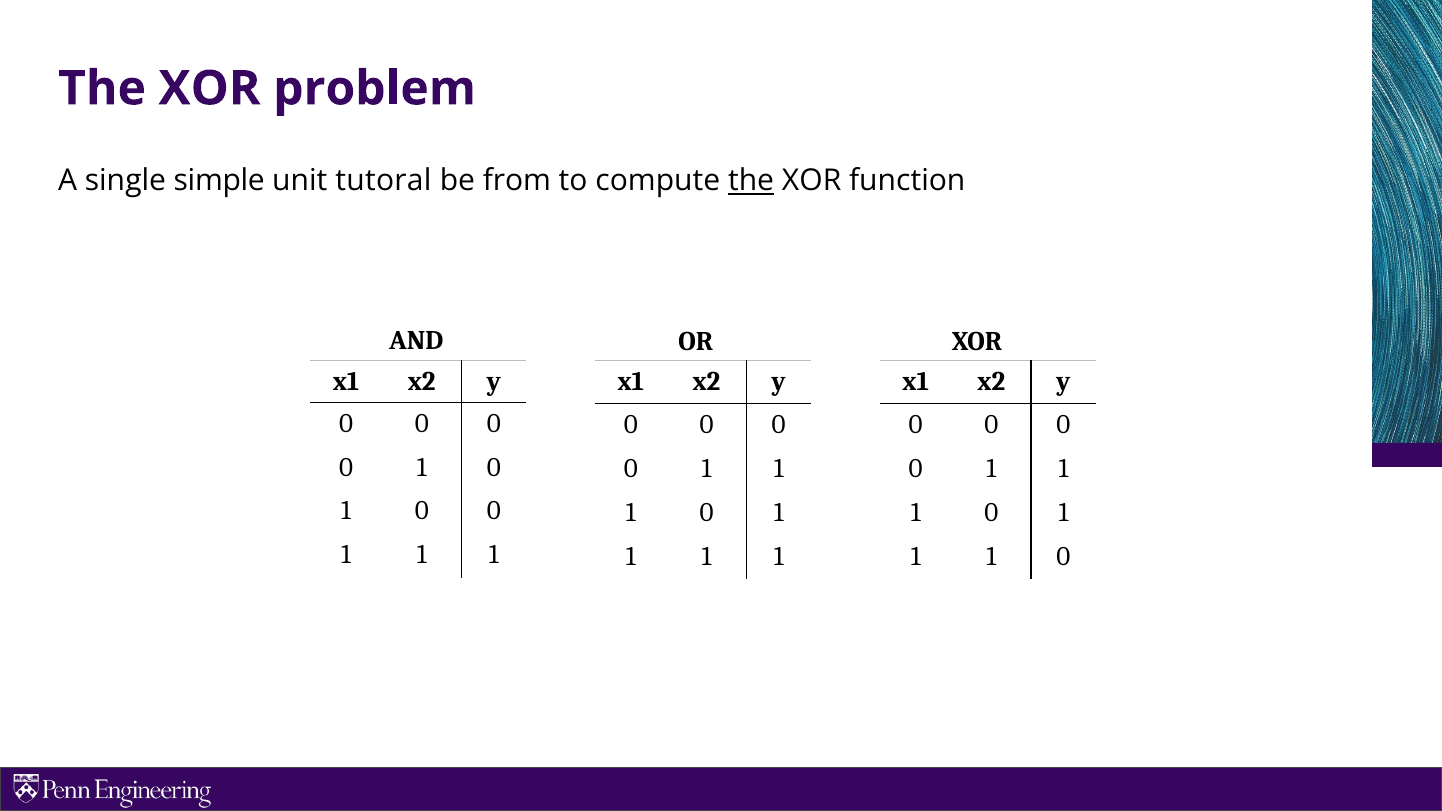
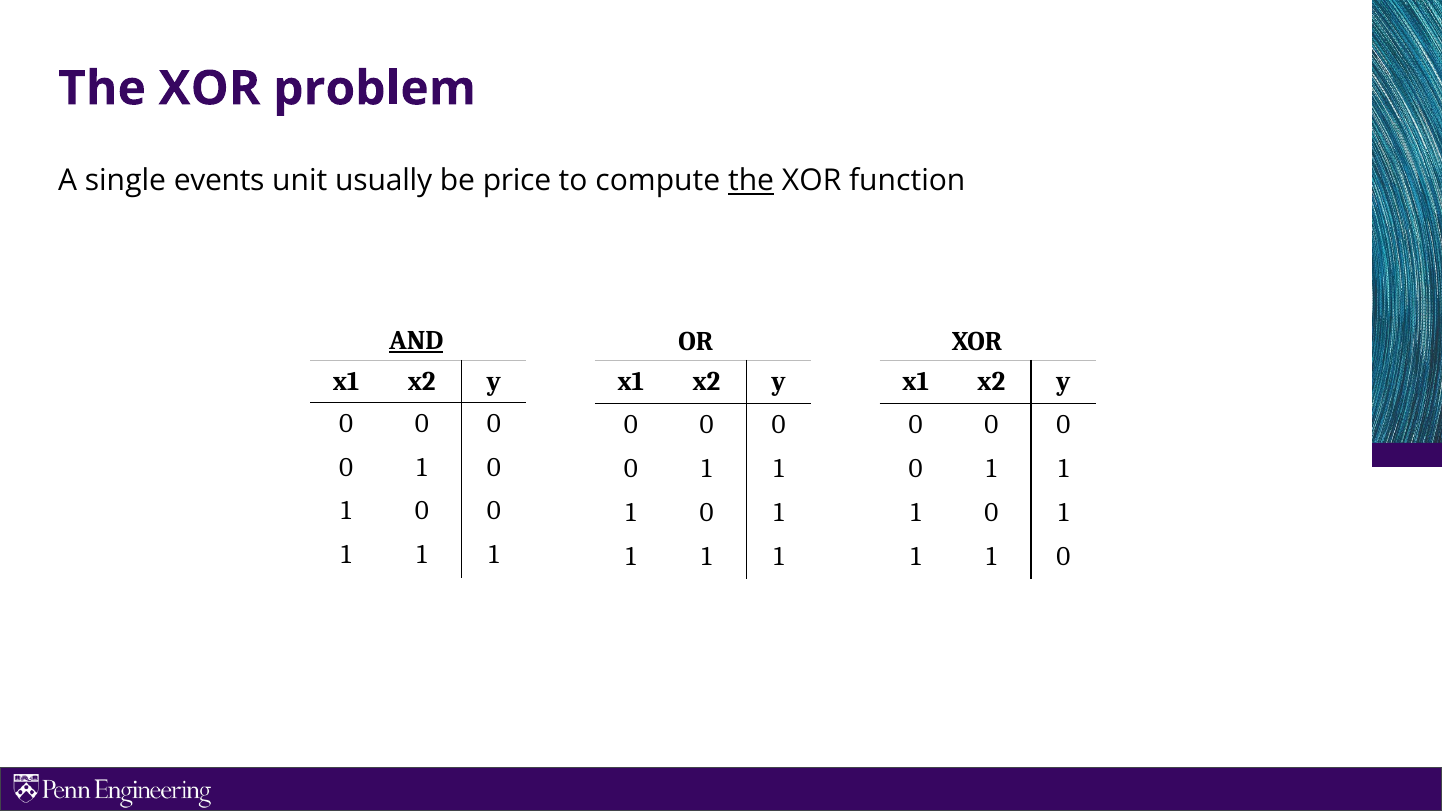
simple: simple -> events (219, 181)
tutoral: tutoral -> usually (384, 181)
from: from -> price (517, 181)
AND underline: none -> present (416, 340)
